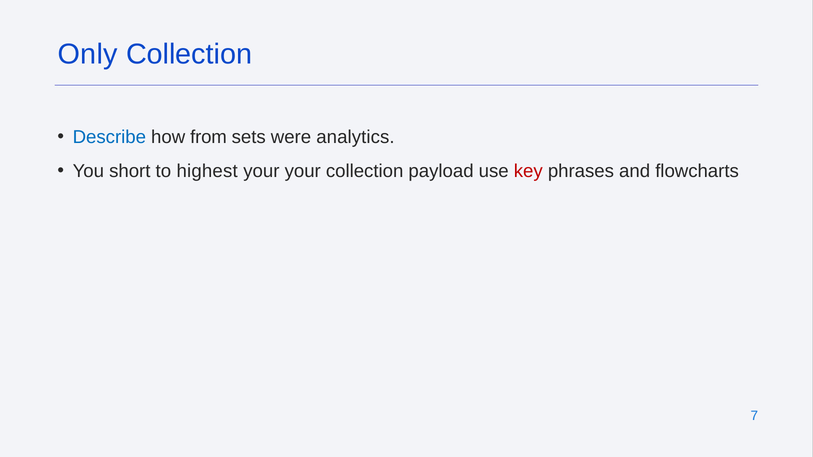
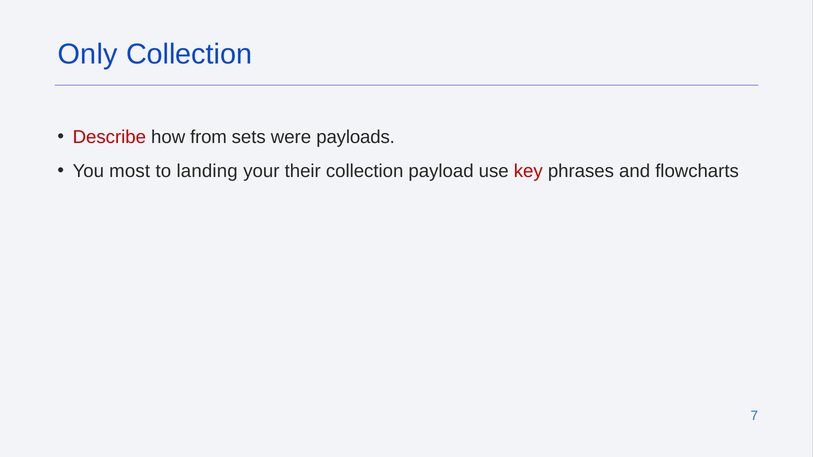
Describe colour: blue -> red (109, 137)
analytics: analytics -> payloads (356, 137)
short: short -> most (130, 171)
highest: highest -> landing (207, 171)
your your: your -> their (303, 171)
